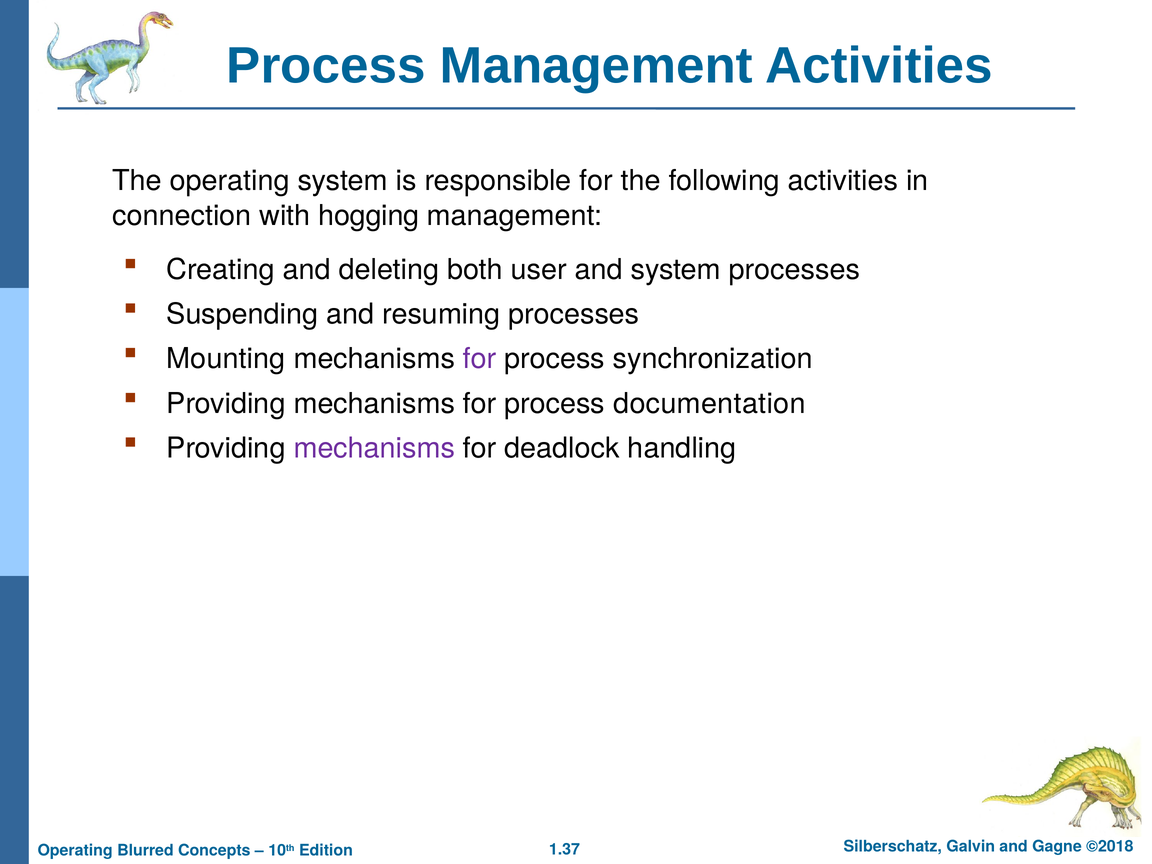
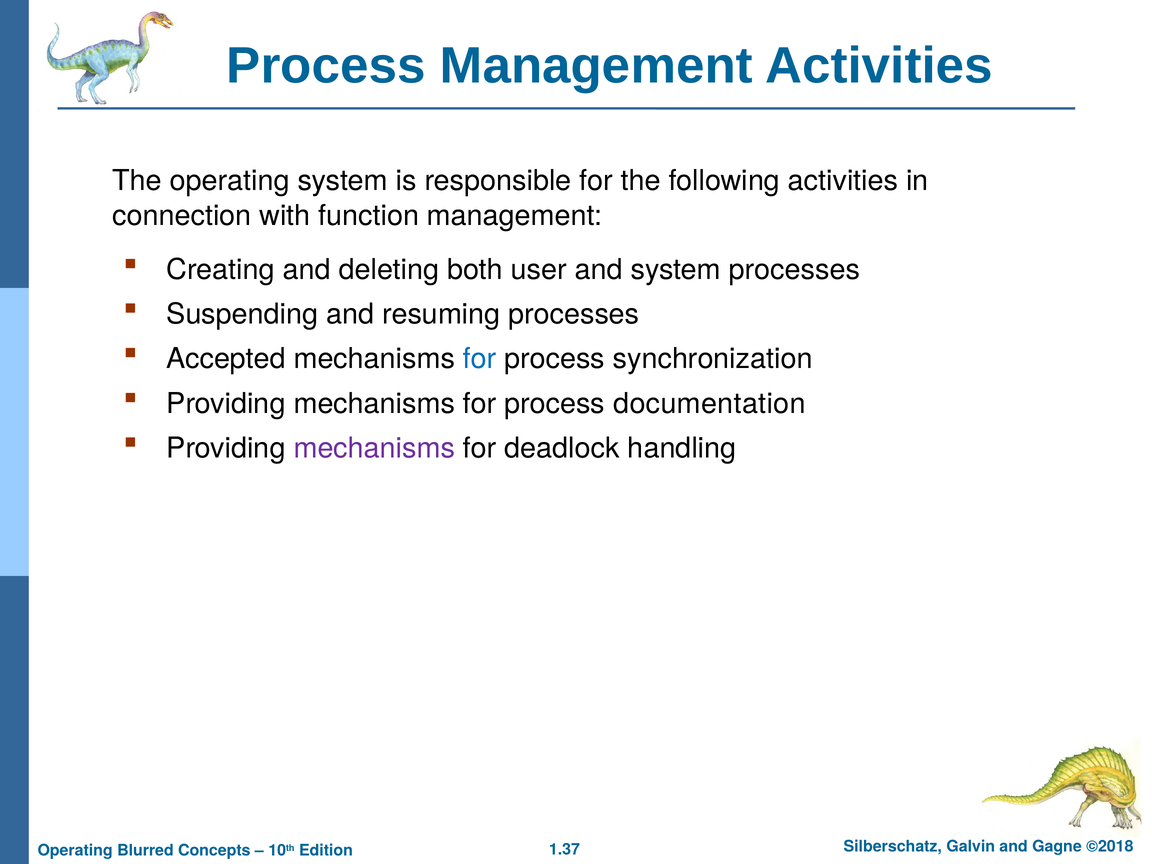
hogging: hogging -> function (369, 215)
Mounting: Mounting -> Accepted (226, 359)
for colour: purple -> blue (480, 359)
